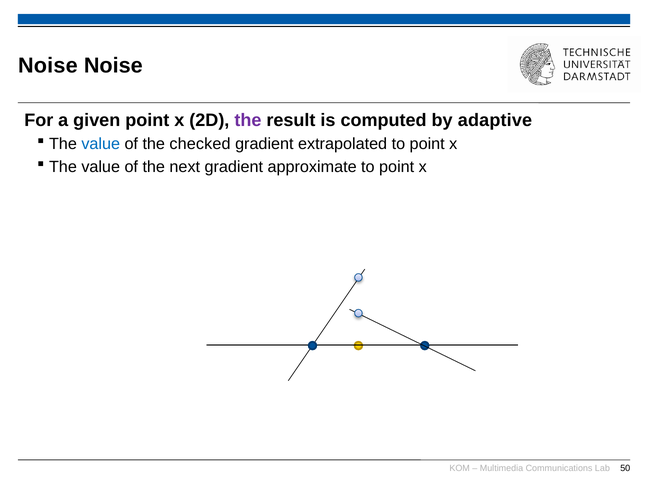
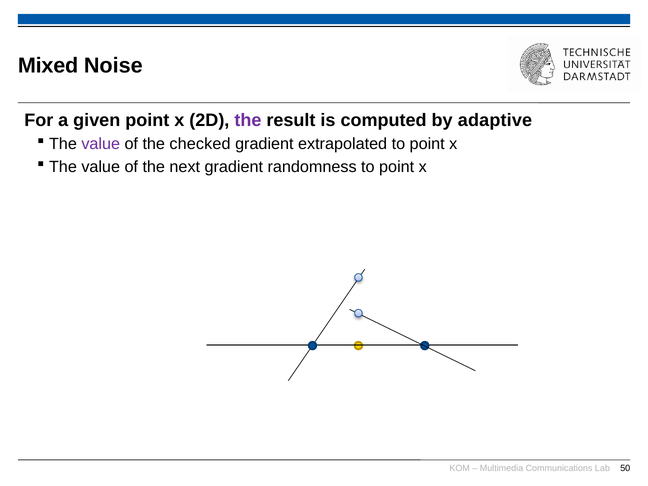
Noise: Noise -> Mixed (48, 66)
value colour: blue -> purple (101, 144)
approximate: approximate -> randomness (312, 167)
